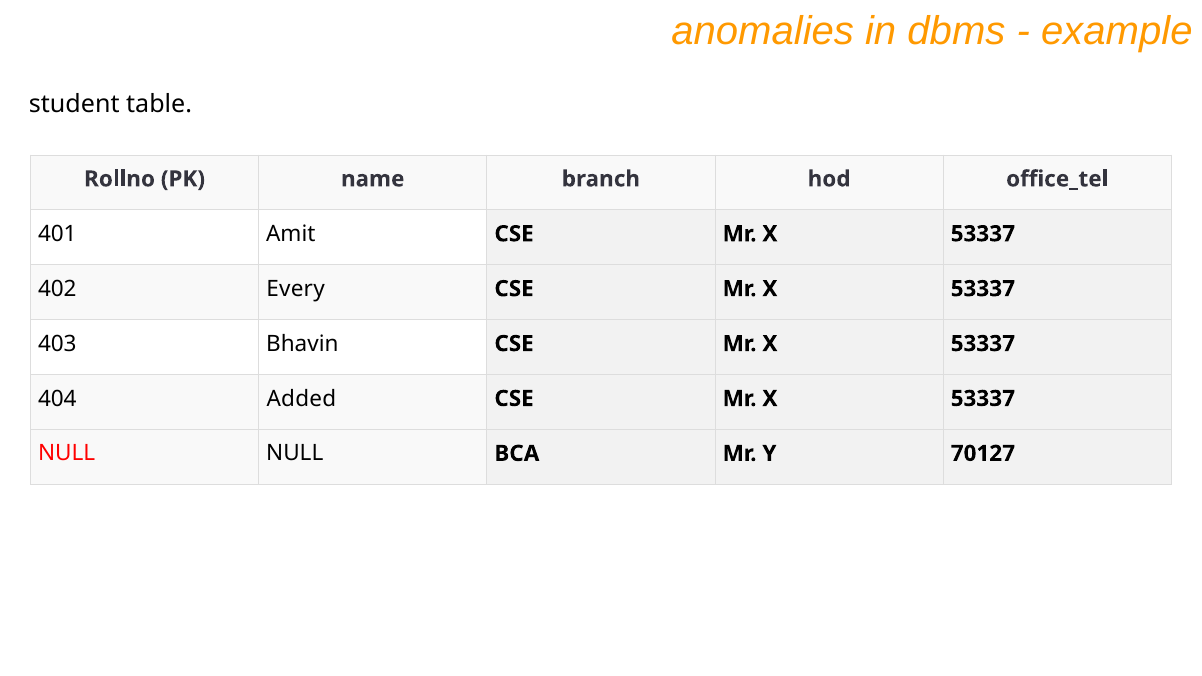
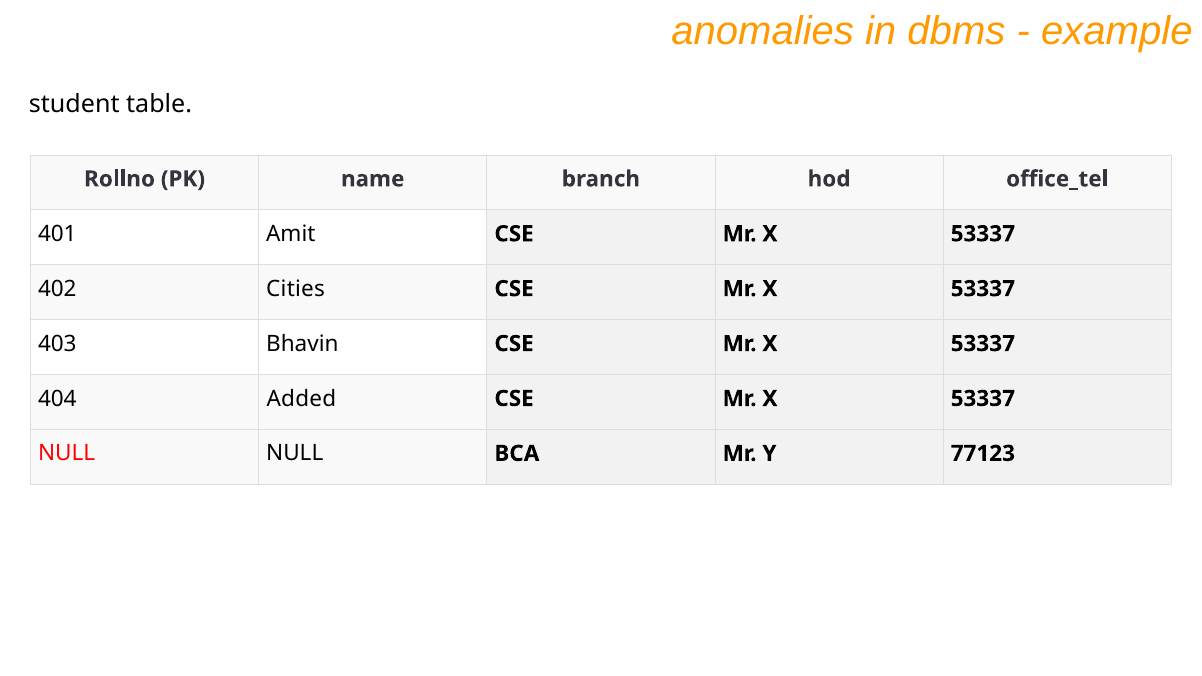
Every: Every -> Cities (296, 289)
70127: 70127 -> 77123 (983, 454)
